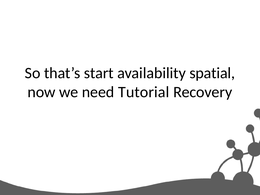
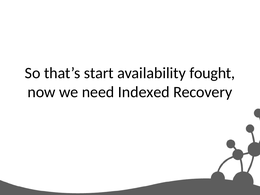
spatial: spatial -> fought (212, 73)
Tutorial: Tutorial -> Indexed (144, 92)
